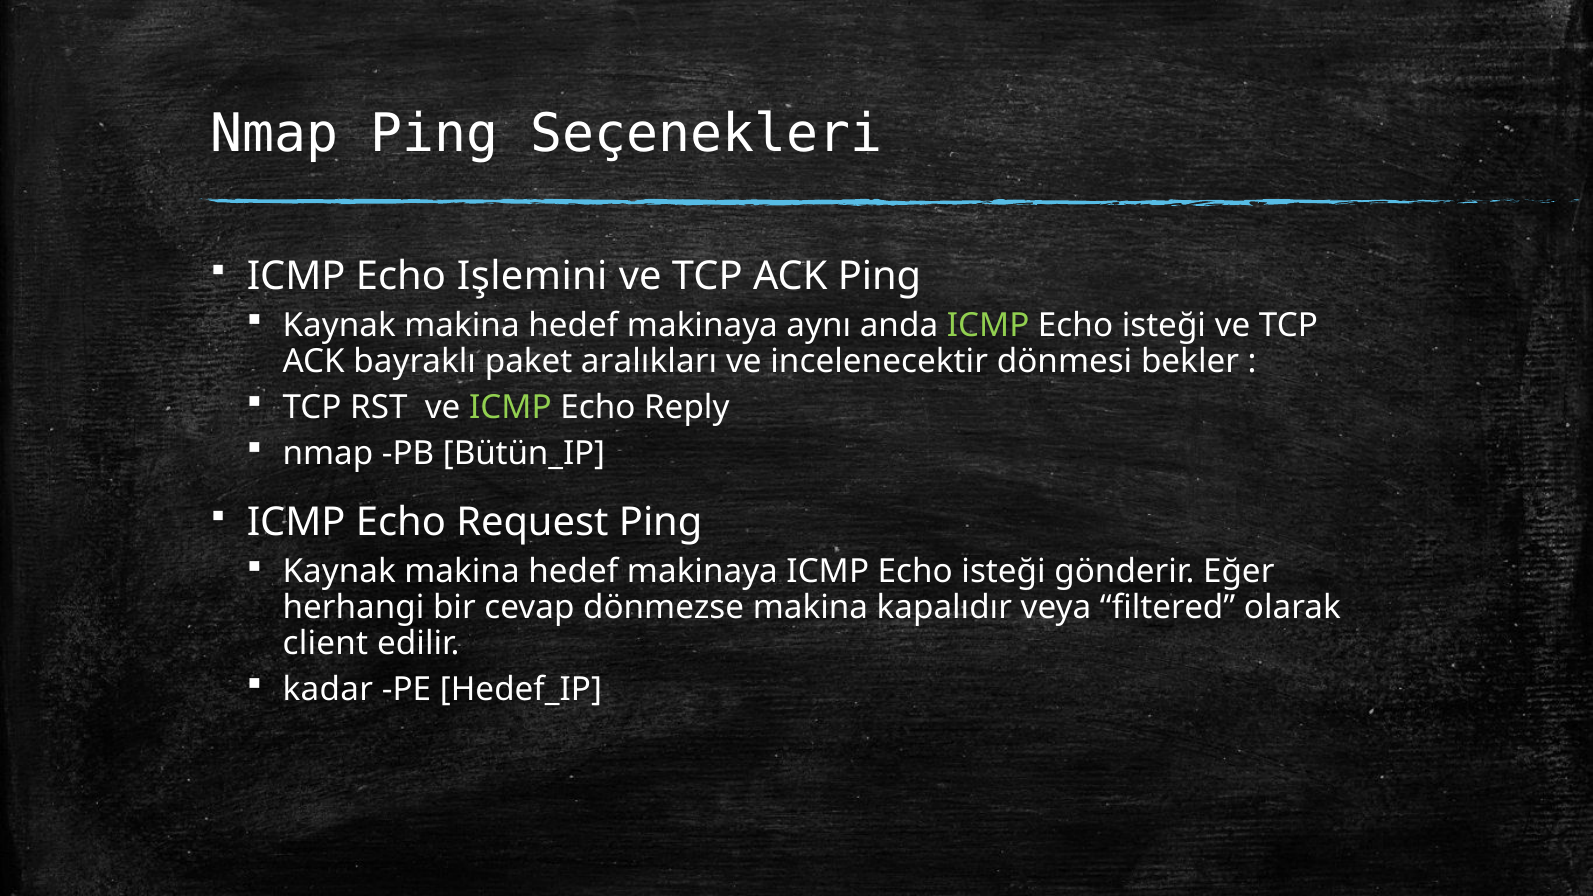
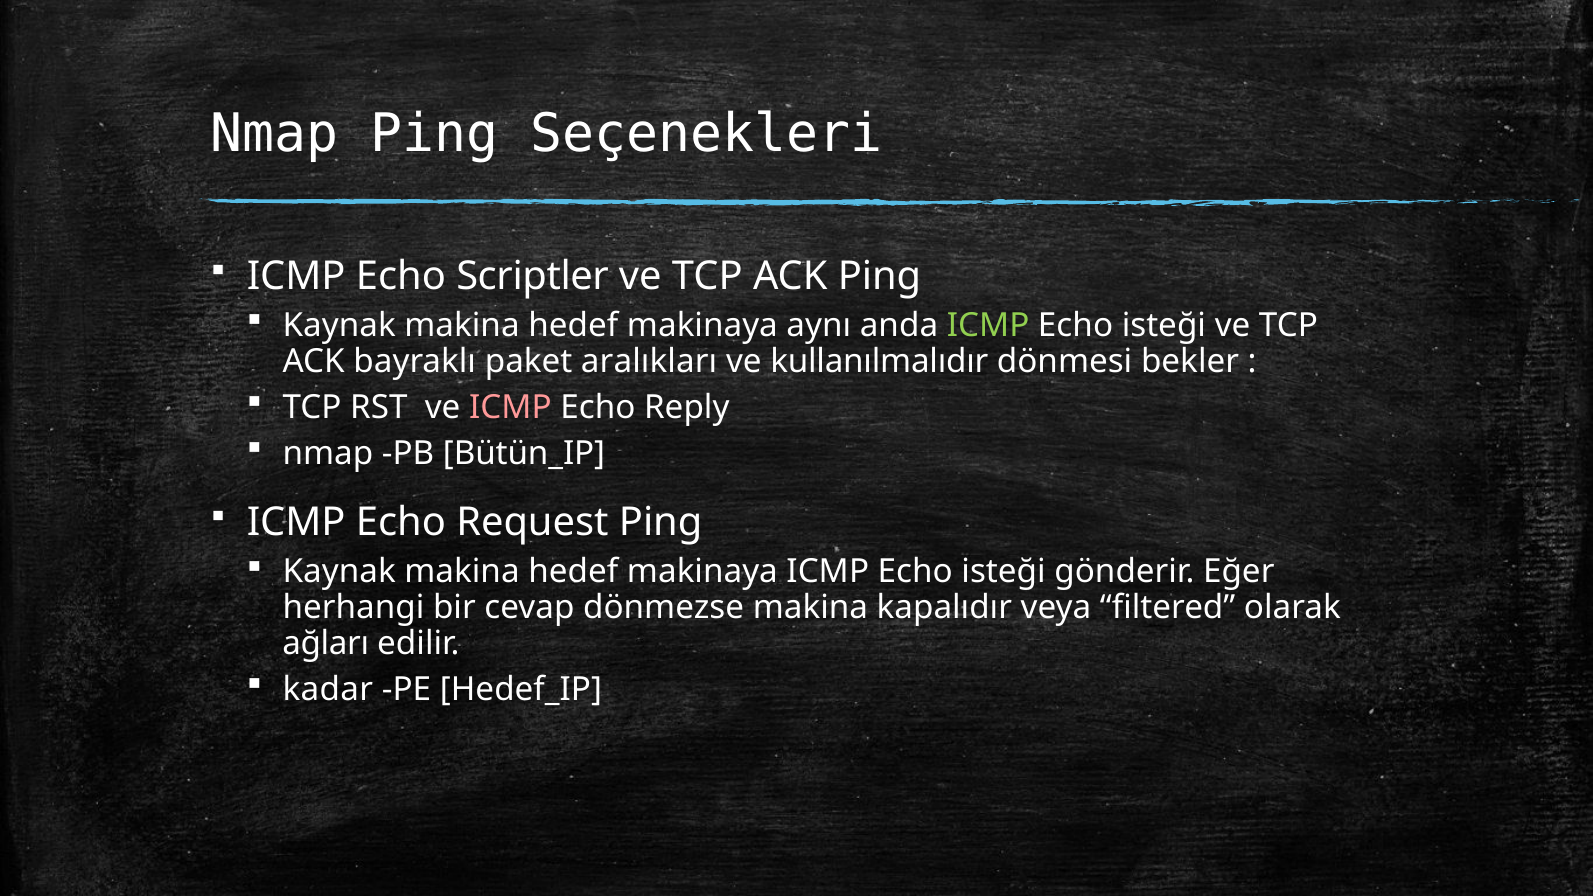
Işlemini: Işlemini -> Scriptler (533, 276)
incelenecektir: incelenecektir -> kullanılmalıdır (879, 362)
ICMP colour: light green -> pink (510, 407)
client: client -> ağları (326, 644)
